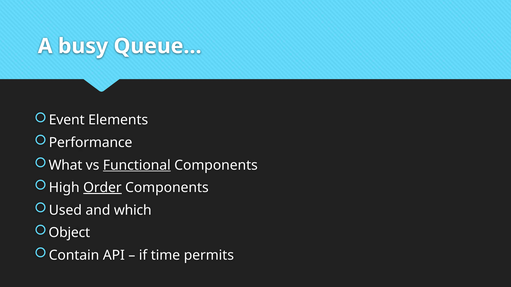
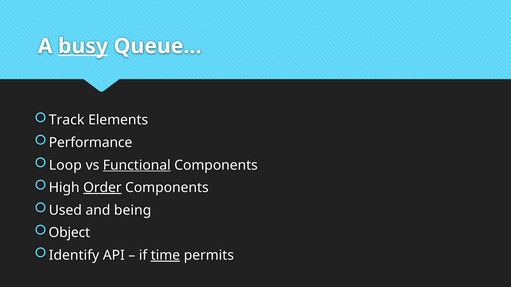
busy underline: none -> present (83, 46)
Event: Event -> Track (67, 120)
What: What -> Loop (65, 165)
which: which -> being (133, 210)
Contain: Contain -> Identify (74, 256)
time underline: none -> present (165, 256)
